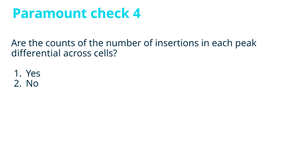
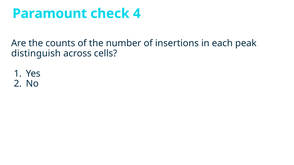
differential: differential -> distinguish (36, 53)
